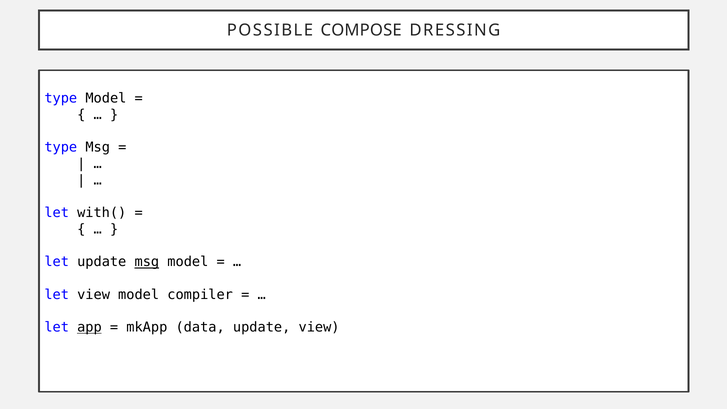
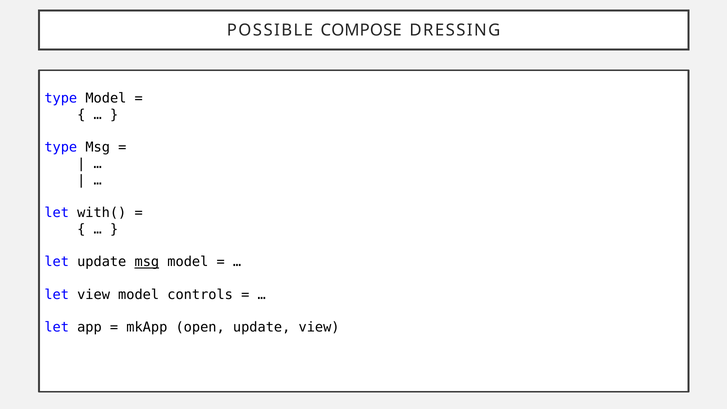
compiler: compiler -> controls (200, 295)
app underline: present -> none (89, 327)
data: data -> open (200, 327)
